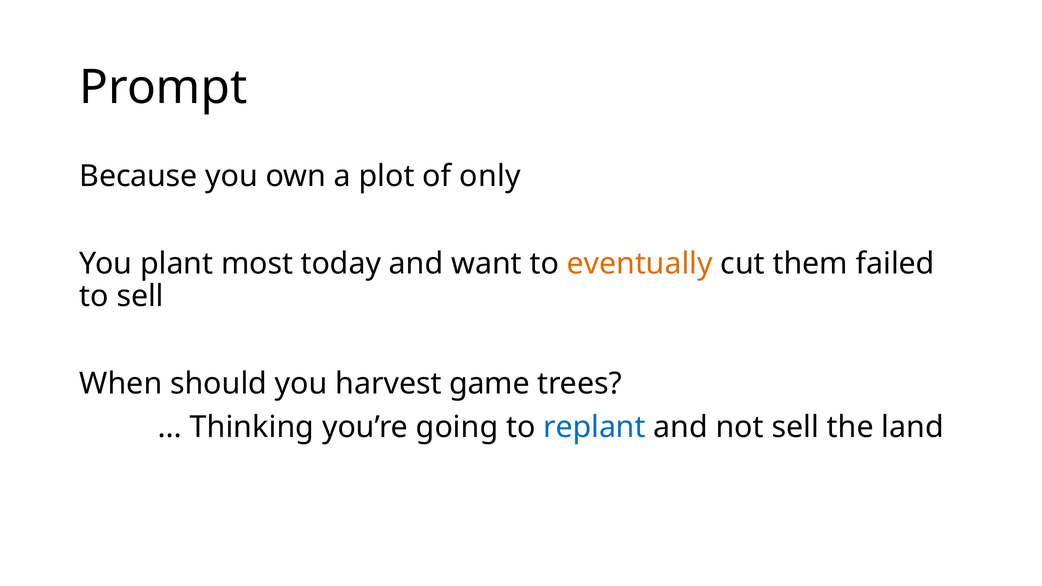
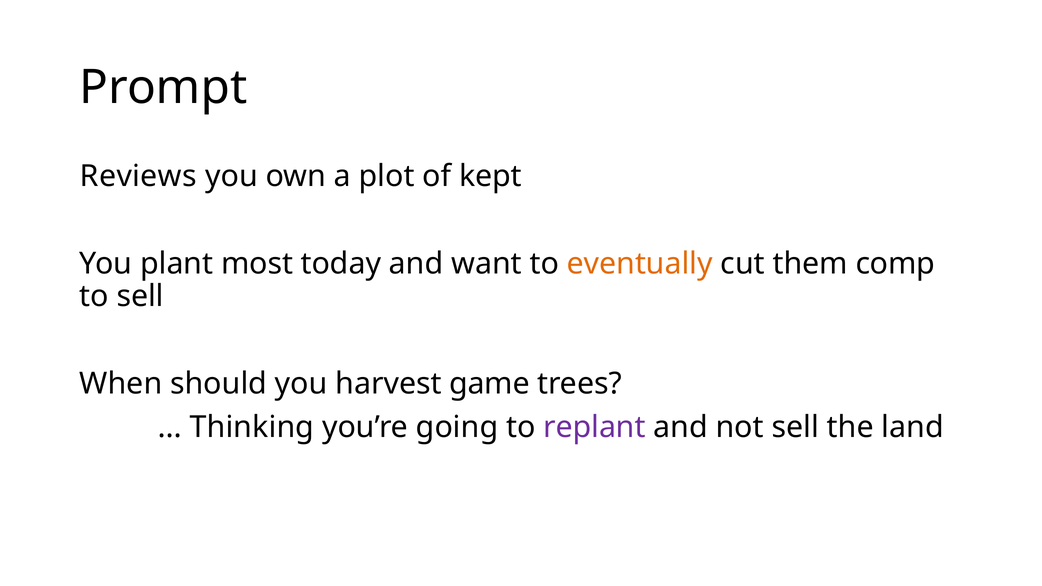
Because: Because -> Reviews (138, 176)
only: only -> kept (490, 176)
failed: failed -> comp (895, 264)
replant colour: blue -> purple (594, 427)
